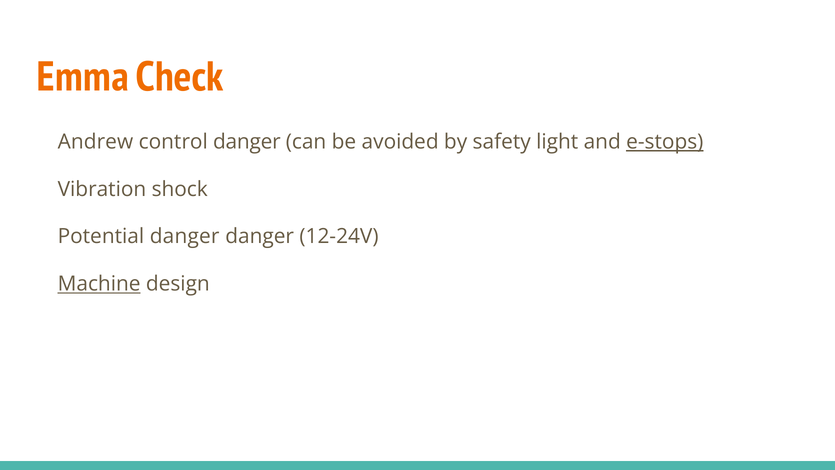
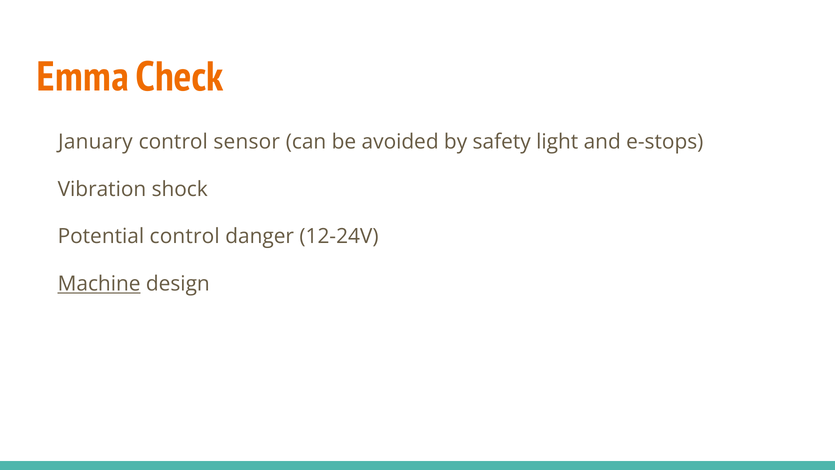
Andrew: Andrew -> January (95, 142)
control danger: danger -> sensor (247, 142)
e-stops underline: present -> none (665, 142)
Potential danger: danger -> control (185, 236)
